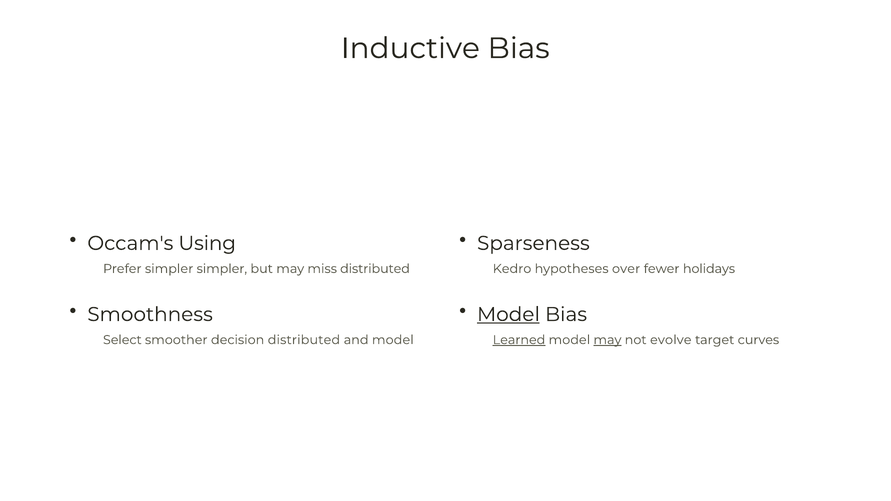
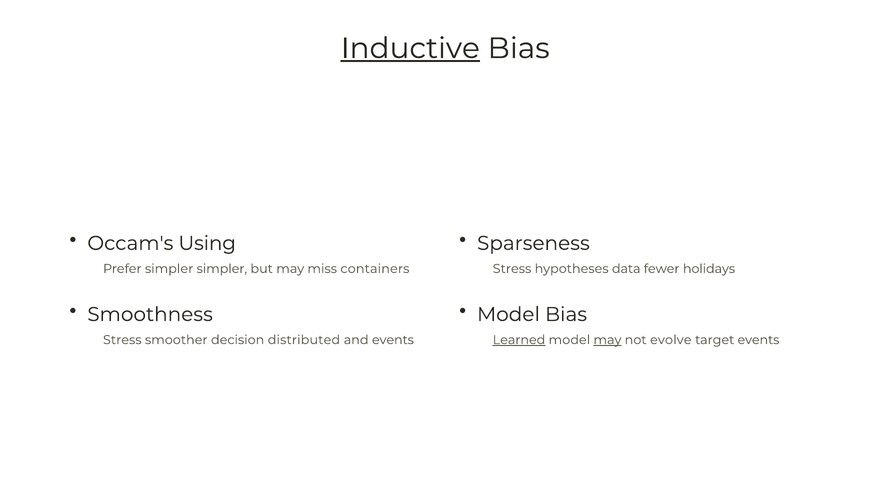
Inductive underline: none -> present (410, 48)
miss distributed: distributed -> containers (375, 269)
Kedro: Kedro -> Stress (512, 269)
over: over -> data (626, 269)
Model underline: present -> none (508, 315)
Select: Select -> Stress (122, 340)
and model: model -> events (393, 340)
target curves: curves -> events (758, 340)
